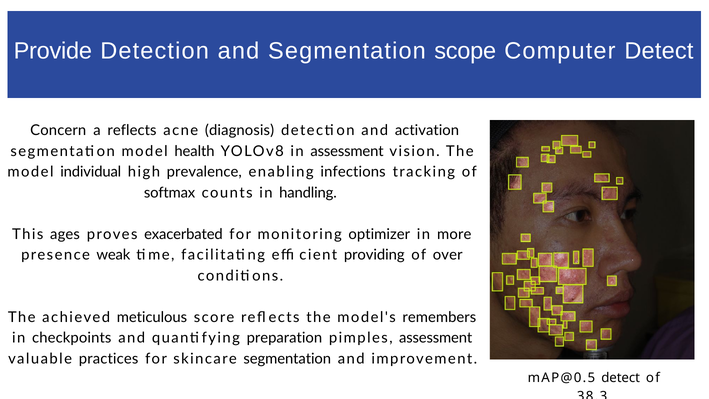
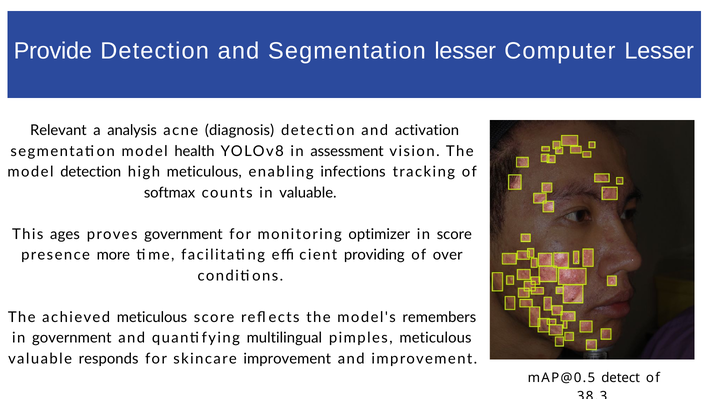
Segmentation scope: scope -> lesser (465, 51)
Computer Detect: Detect -> Lesser (659, 51)
Concern: Concern -> Relevant (58, 130)
a reflects: reflects -> analysis (132, 130)
model individual: individual -> detection (91, 172)
high prevalence: prevalence -> meticulous (204, 172)
in handling: handling -> valuable (308, 193)
proves exacerbated: exacerbated -> government (183, 234)
in more: more -> score (454, 234)
weak: weak -> more (113, 255)
in checkpoints: checkpoints -> government (72, 338)
preparation: preparation -> multilingual (284, 338)
pimples assessment: assessment -> meticulous (435, 338)
practices: practices -> responds (109, 358)
skincare segmentation: segmentation -> improvement (287, 358)
